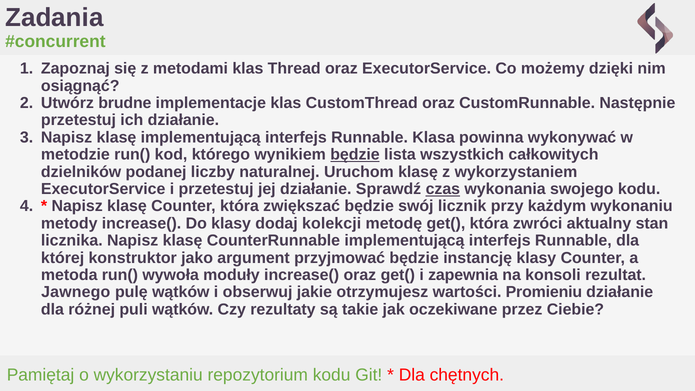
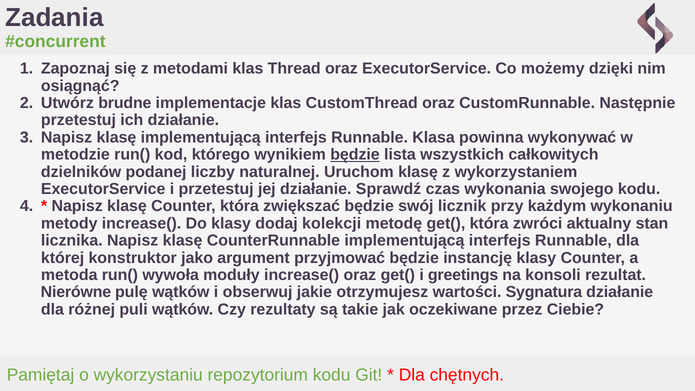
czas underline: present -> none (443, 189)
zapewnia: zapewnia -> greetings (463, 275)
Jawnego: Jawnego -> Nierówne (76, 292)
Promieniu: Promieniu -> Sygnatura (544, 292)
